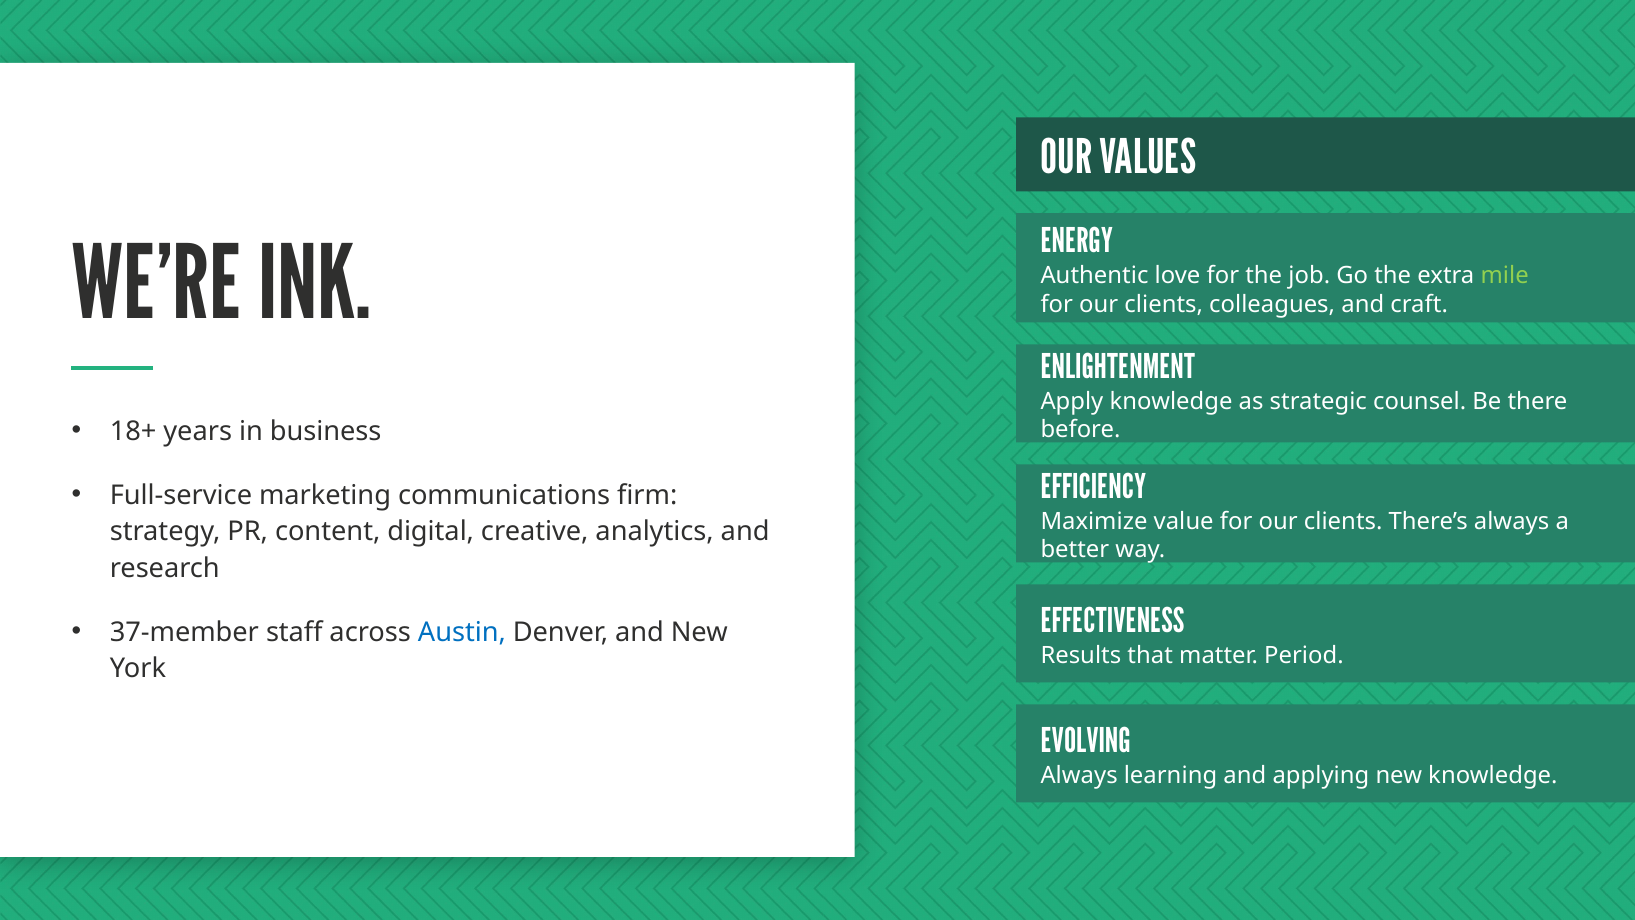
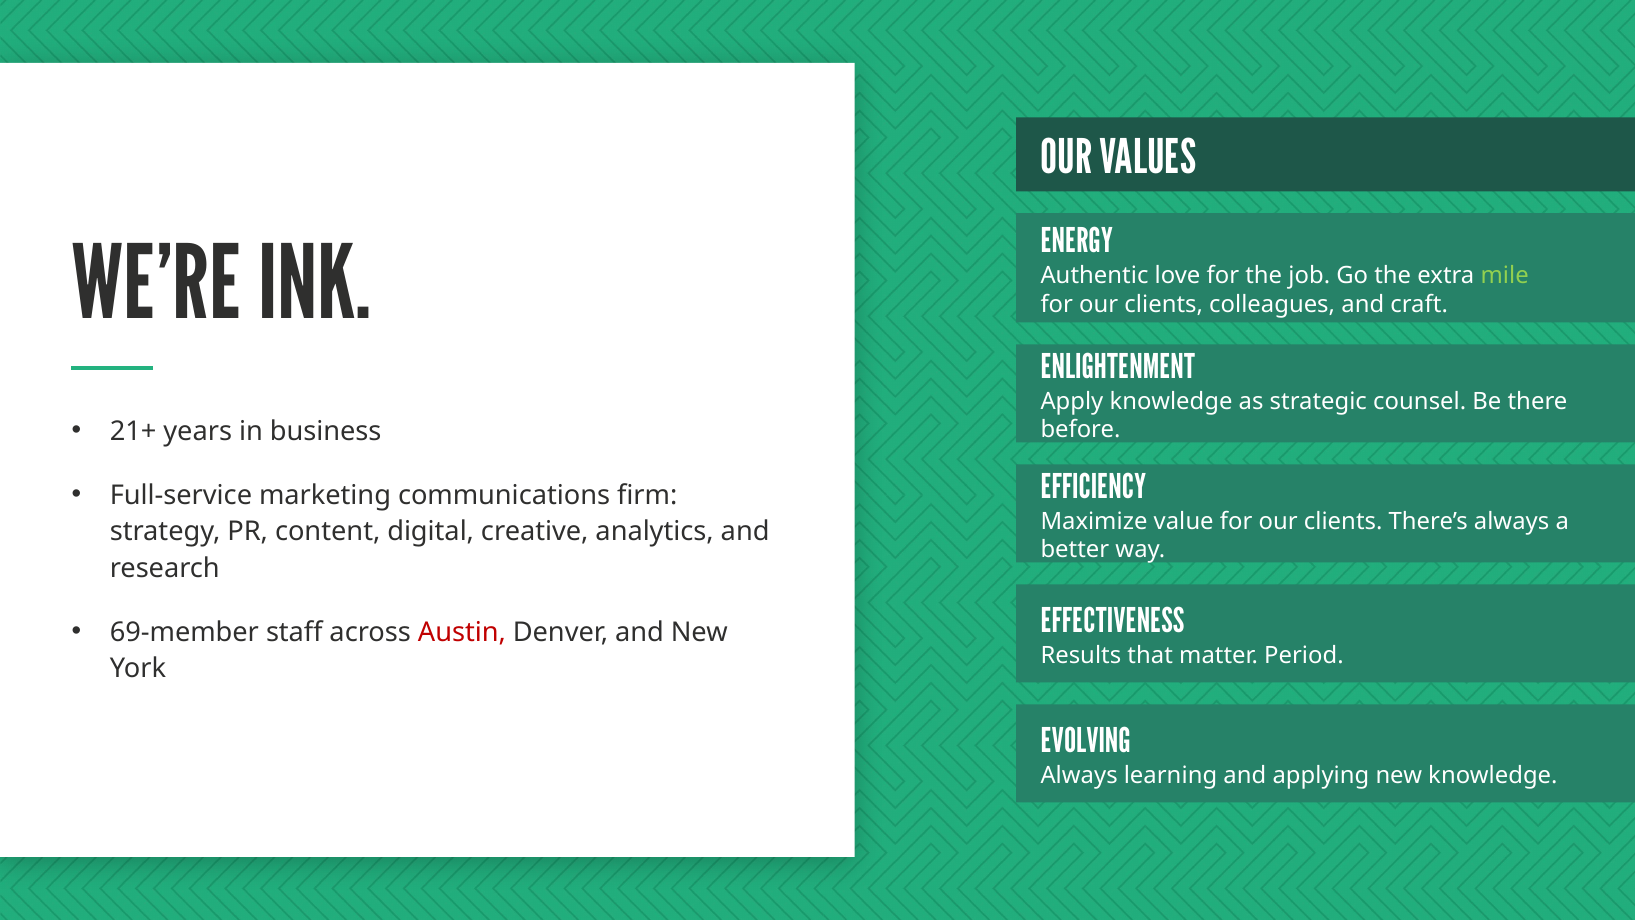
18+: 18+ -> 21+ (133, 431)
37-member: 37-member -> 69-member (184, 632)
Austin colour: blue -> red (462, 632)
